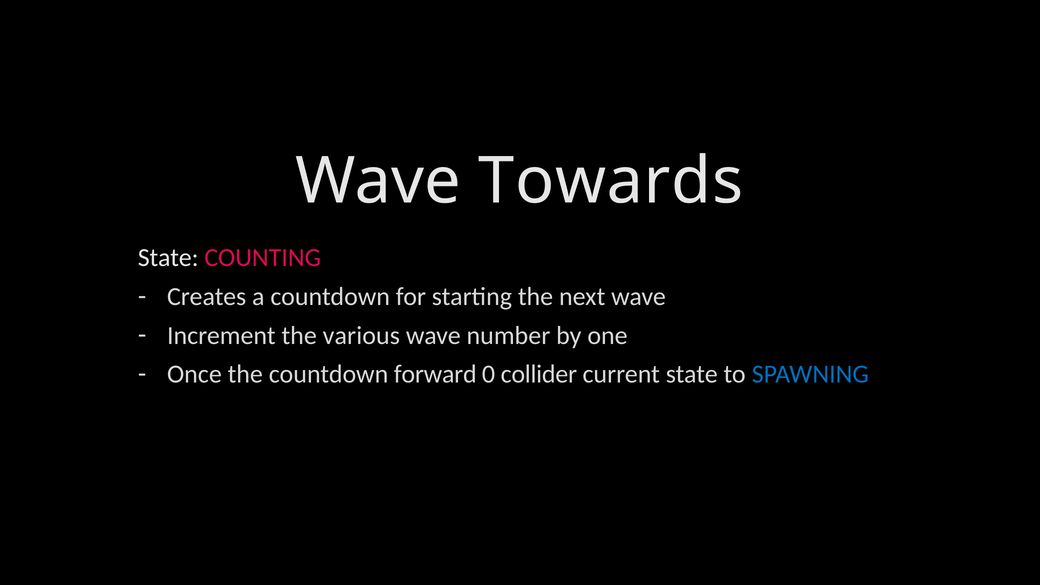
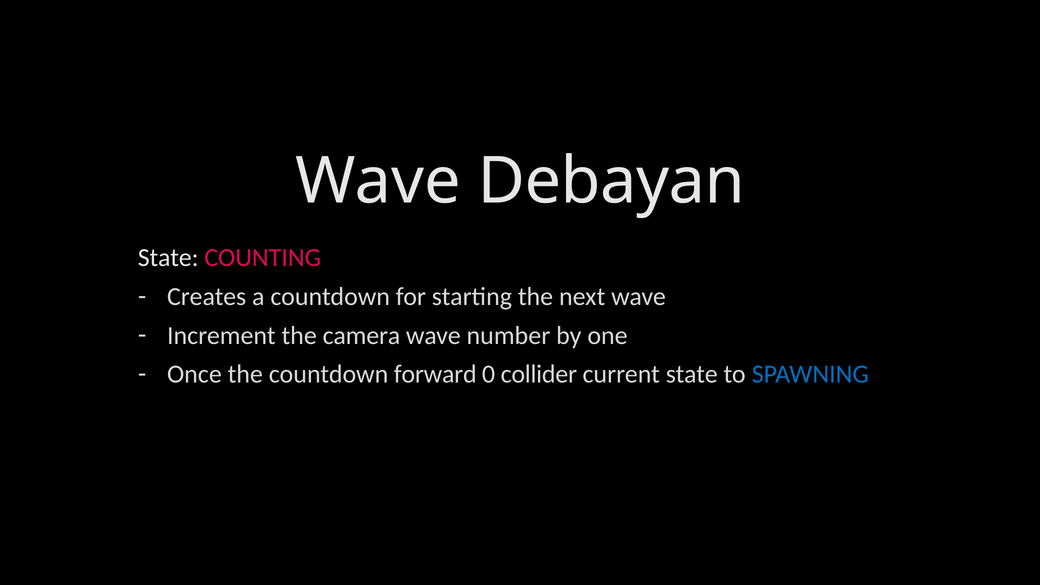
Towards: Towards -> Debayan (611, 181)
various: various -> camera (362, 335)
